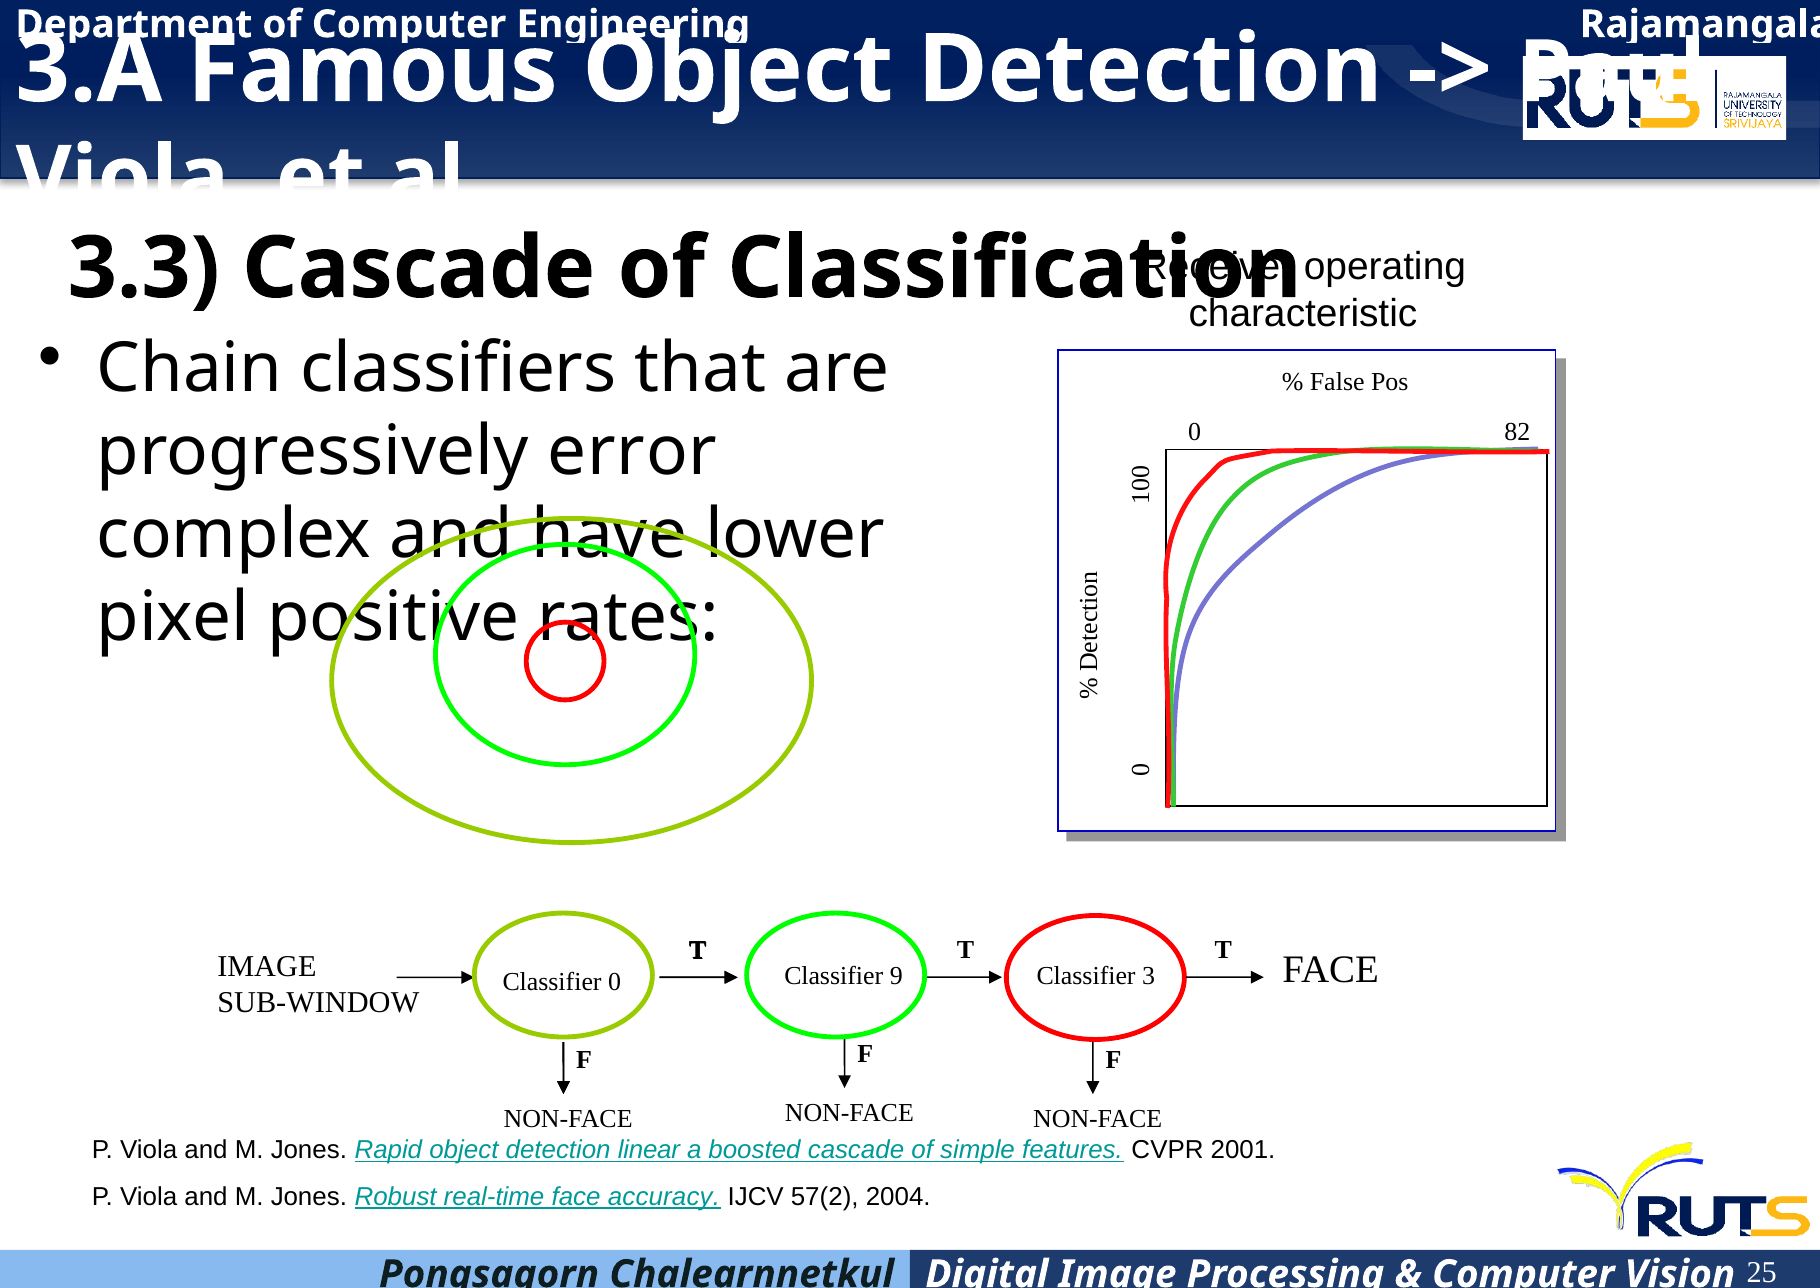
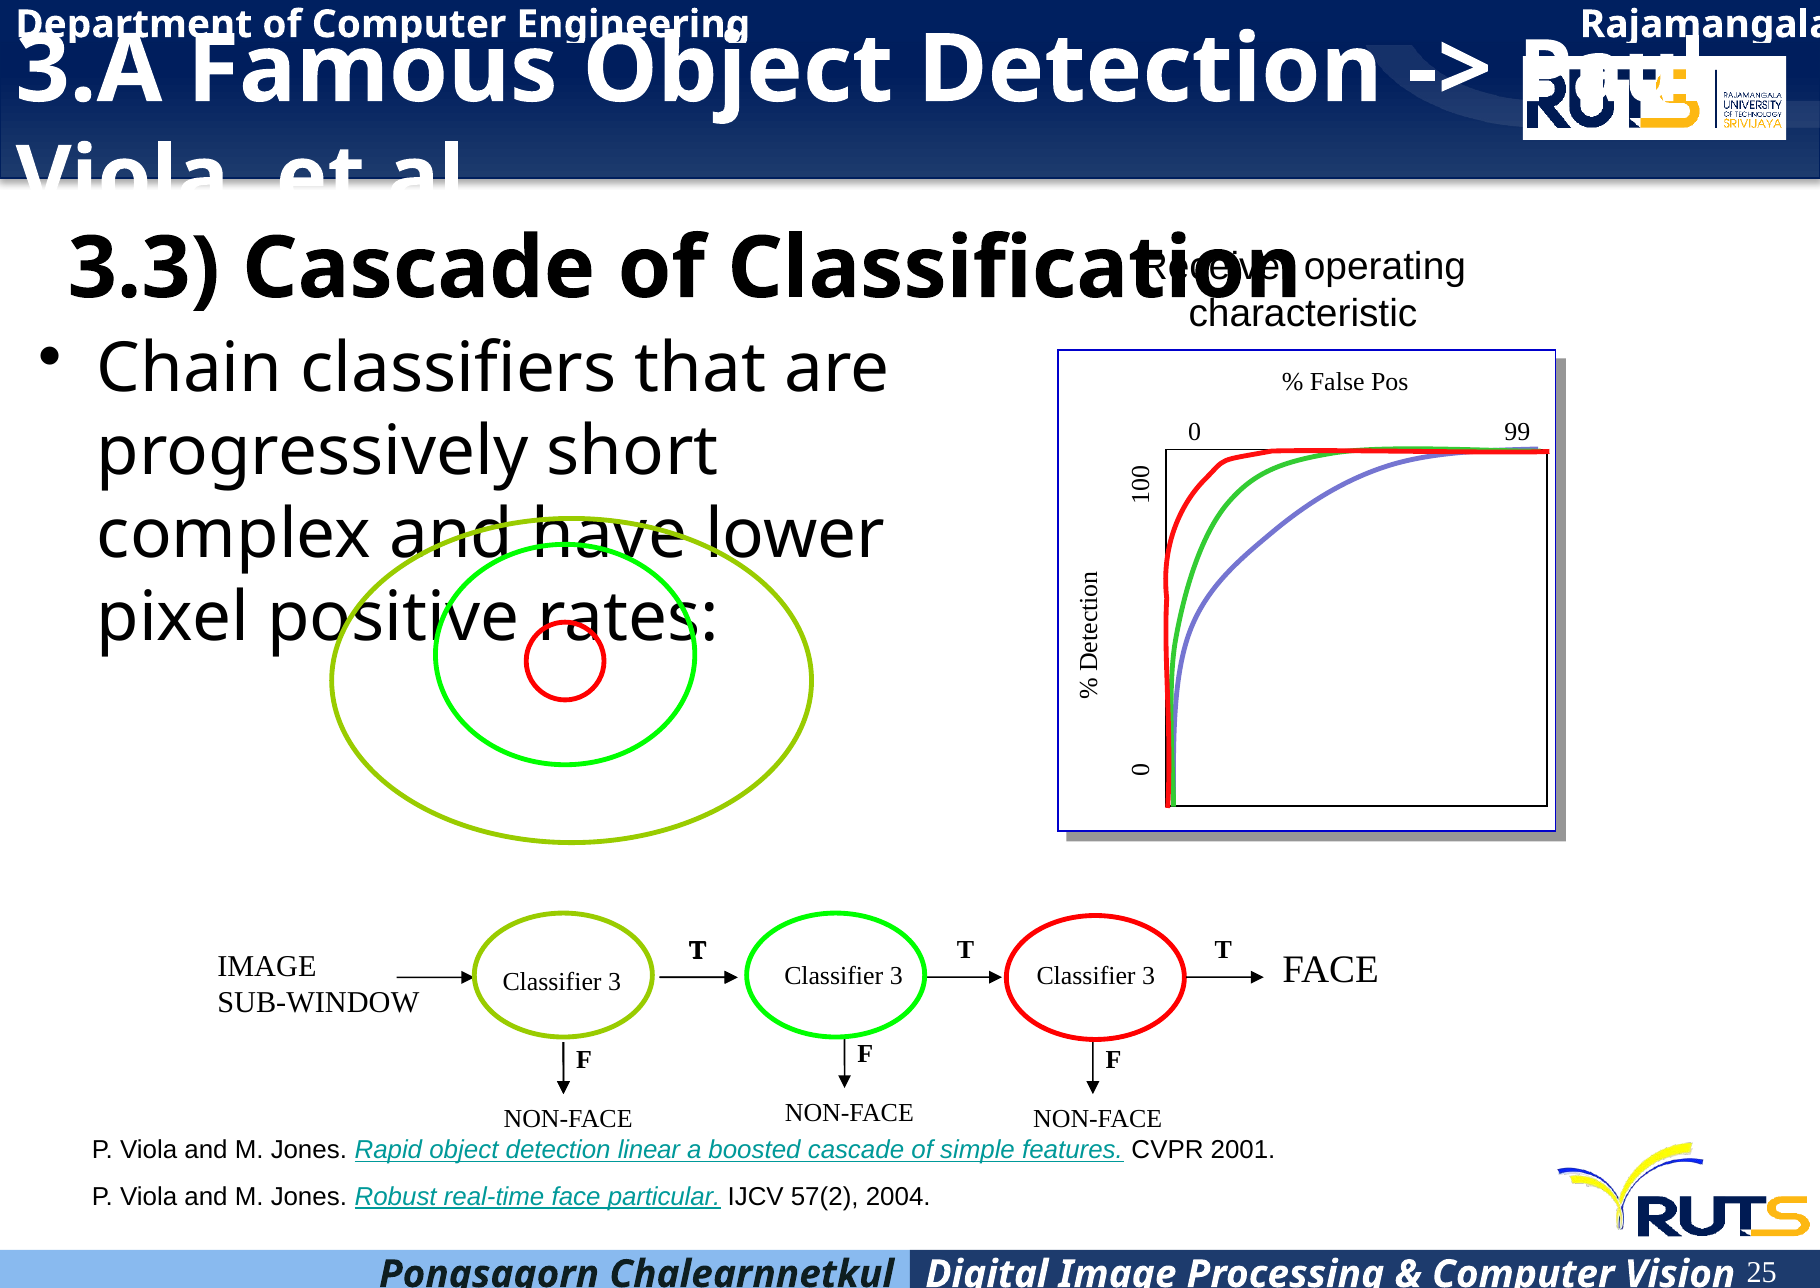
82: 82 -> 99 (1517, 432)
error: error -> short (633, 452)
9: 9 -> 3 (896, 976)
0: 0 -> 3 (615, 982)
accuracy: accuracy -> particular (664, 1197)
